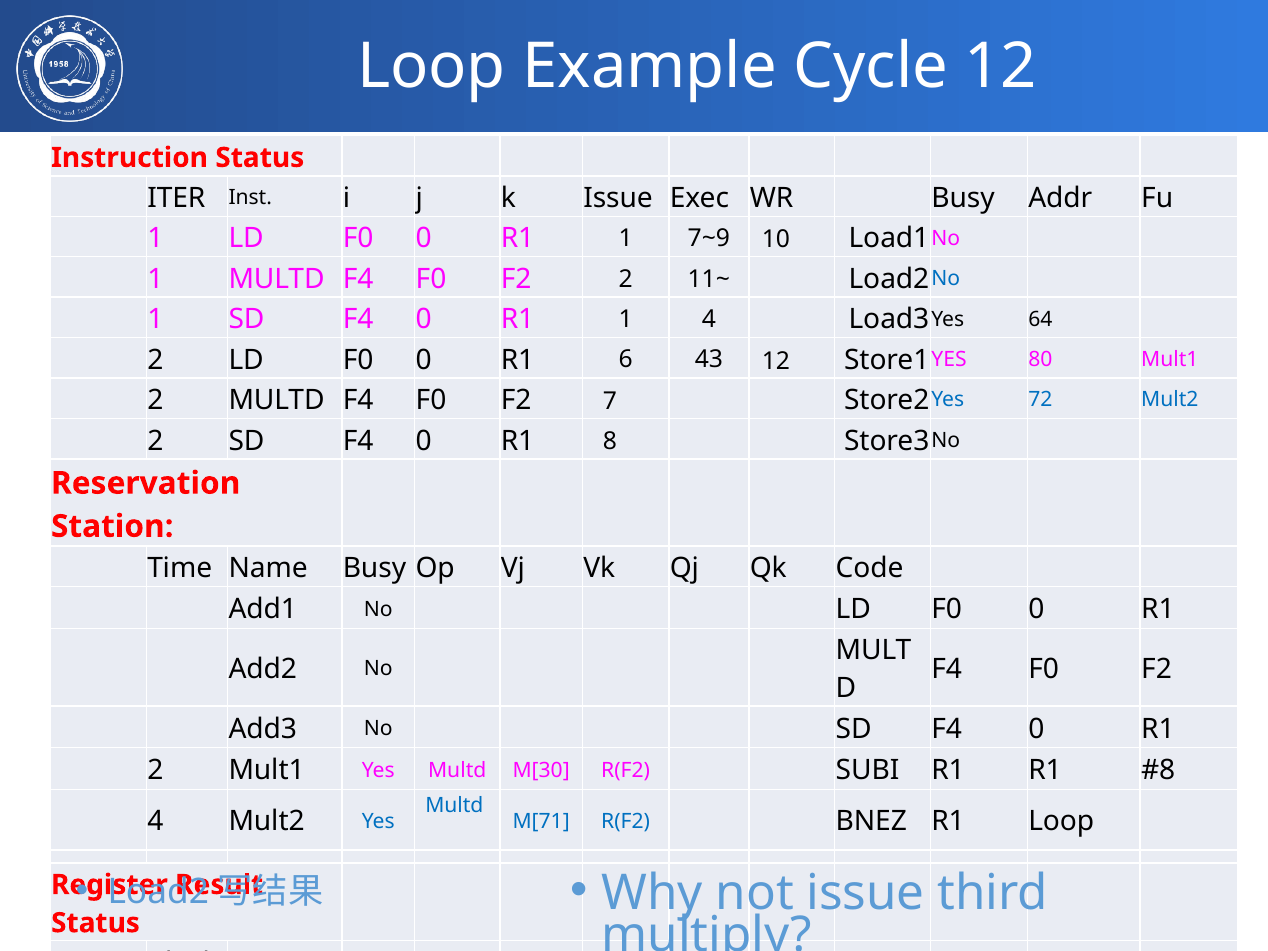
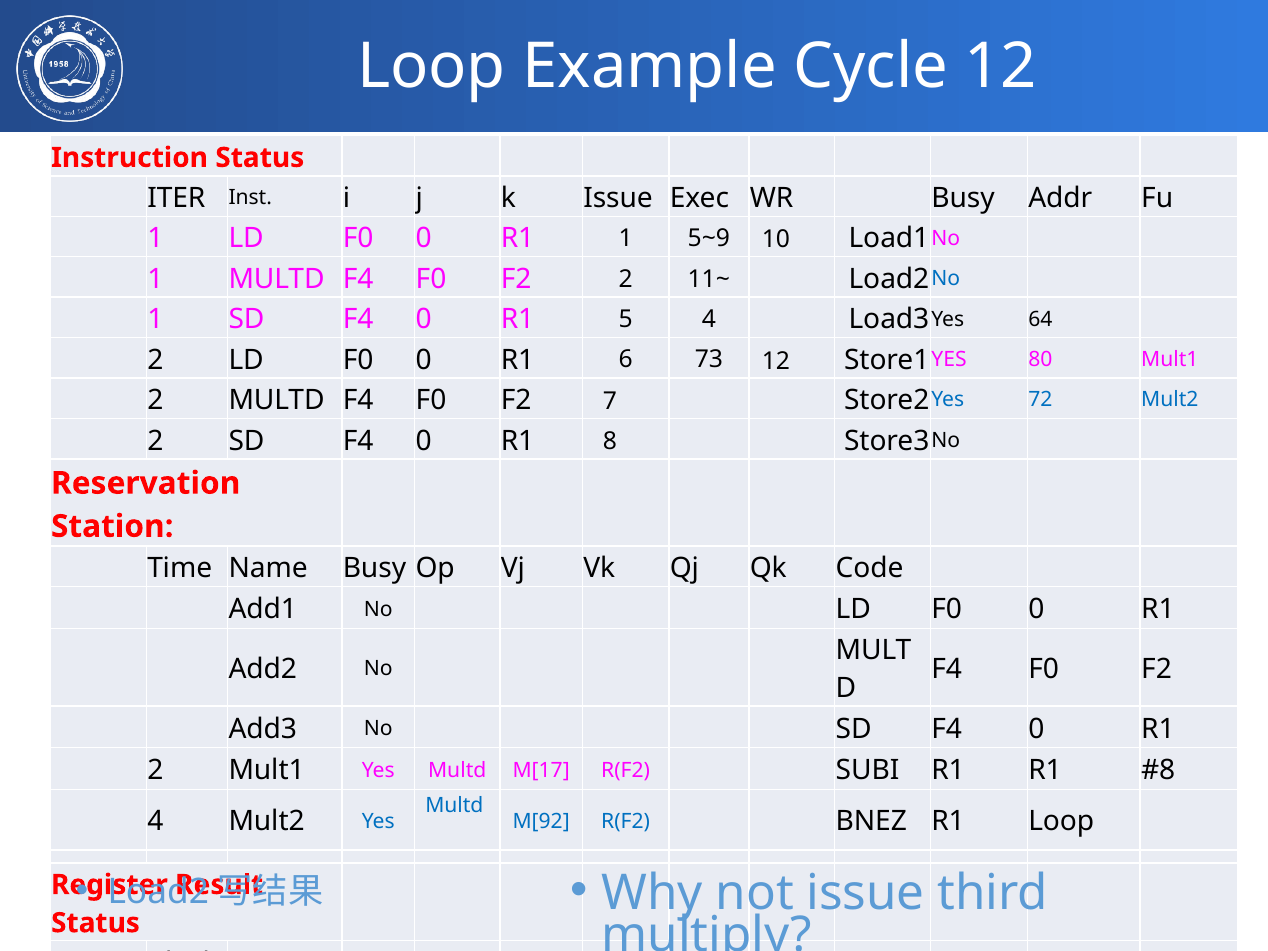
7~9: 7~9 -> 5~9 (709, 238)
F4 0 R1 1: 1 -> 5 (626, 319)
43: 43 -> 73 (709, 360)
M[30: M[30 -> M[17 (541, 770)
M[71: M[71 -> M[92 (541, 821)
